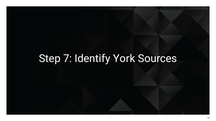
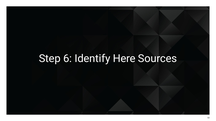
7: 7 -> 6 (68, 59)
York: York -> Here (124, 59)
